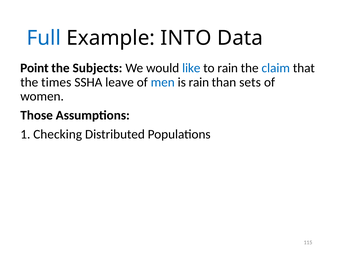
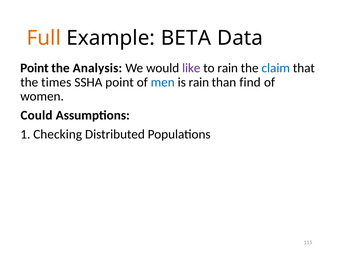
Full colour: blue -> orange (44, 38)
INTO: INTO -> BETA (186, 38)
Subjects: Subjects -> Analysis (97, 68)
like colour: blue -> purple (191, 68)
SSHA leave: leave -> point (120, 82)
sets: sets -> find (250, 82)
Those: Those -> Could (37, 115)
